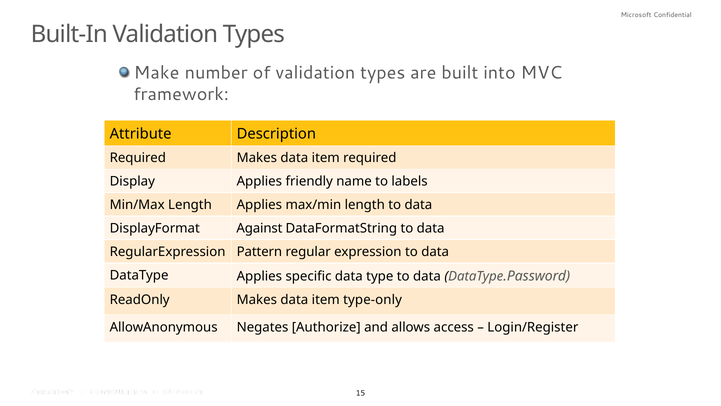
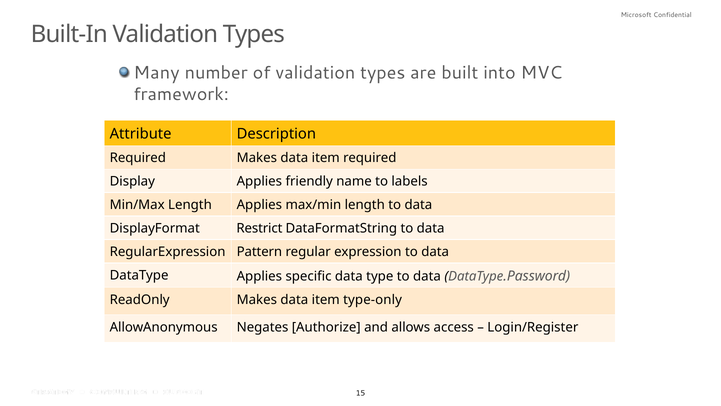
Make: Make -> Many (157, 73)
Against: Against -> Restrict (259, 228)
